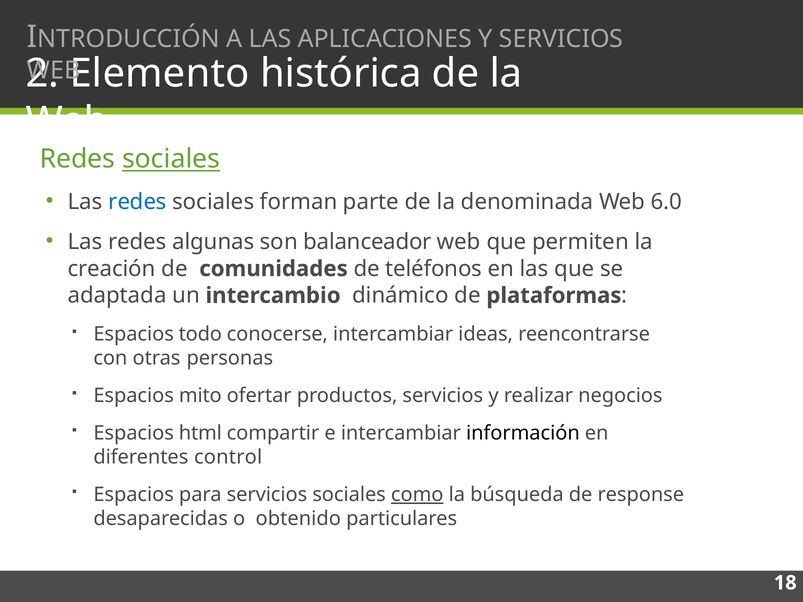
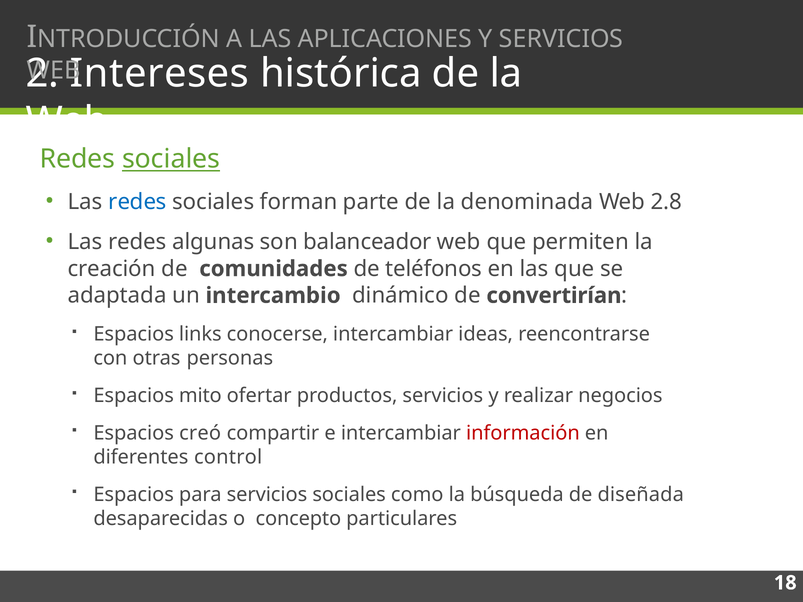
Elemento: Elemento -> Intereses (159, 74)
6.0: 6.0 -> 2.8 (666, 202)
plataformas: plataformas -> convertirían (554, 296)
todo: todo -> links (200, 334)
html: html -> creó (200, 433)
información colour: black -> red (523, 433)
como underline: present -> none (417, 495)
response: response -> diseñada (641, 495)
obtenido: obtenido -> concepto (298, 519)
